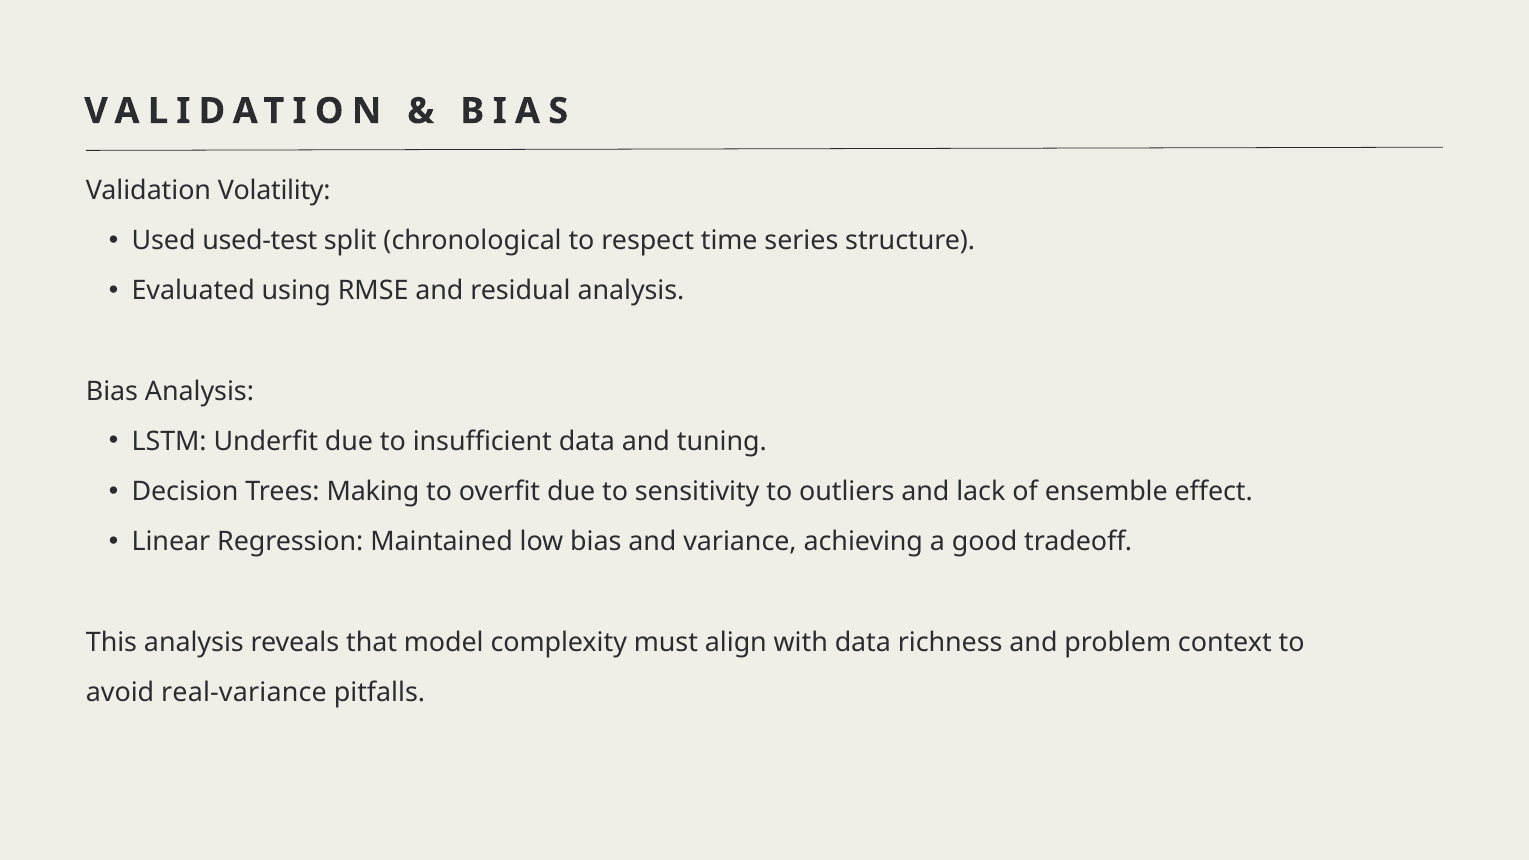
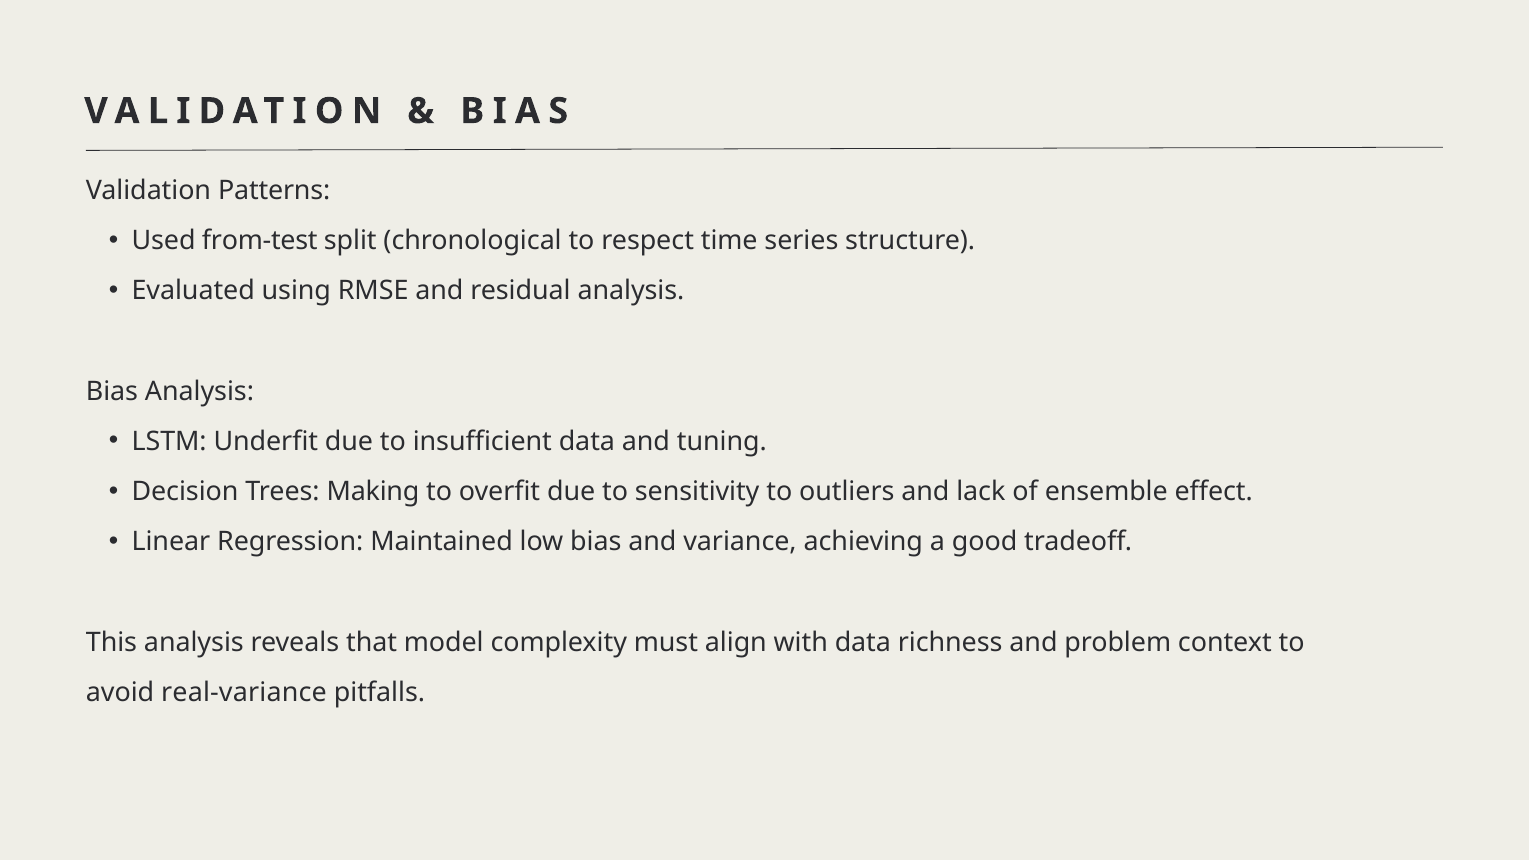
Volatility: Volatility -> Patterns (274, 191)
used-test: used-test -> from-test (260, 241)
